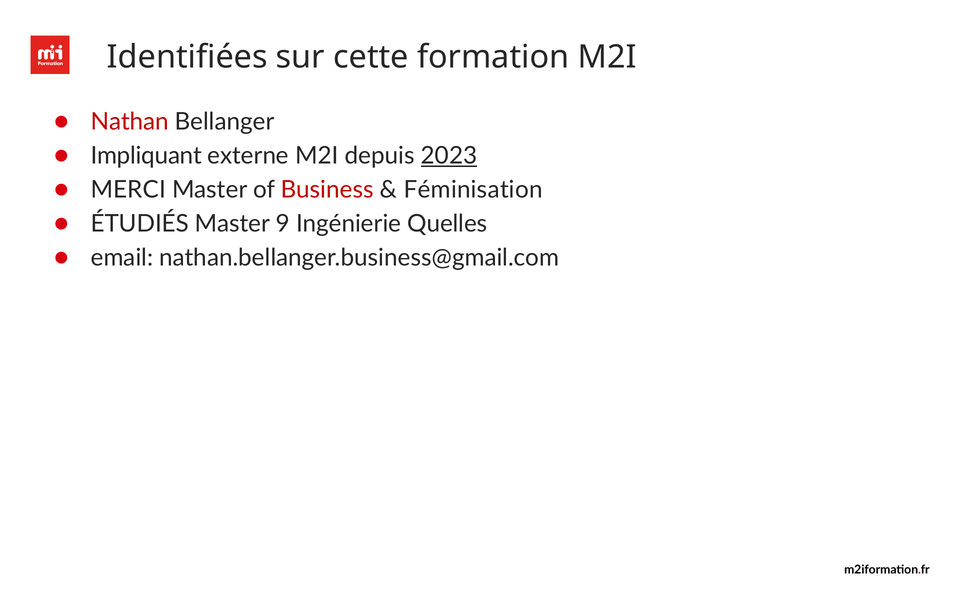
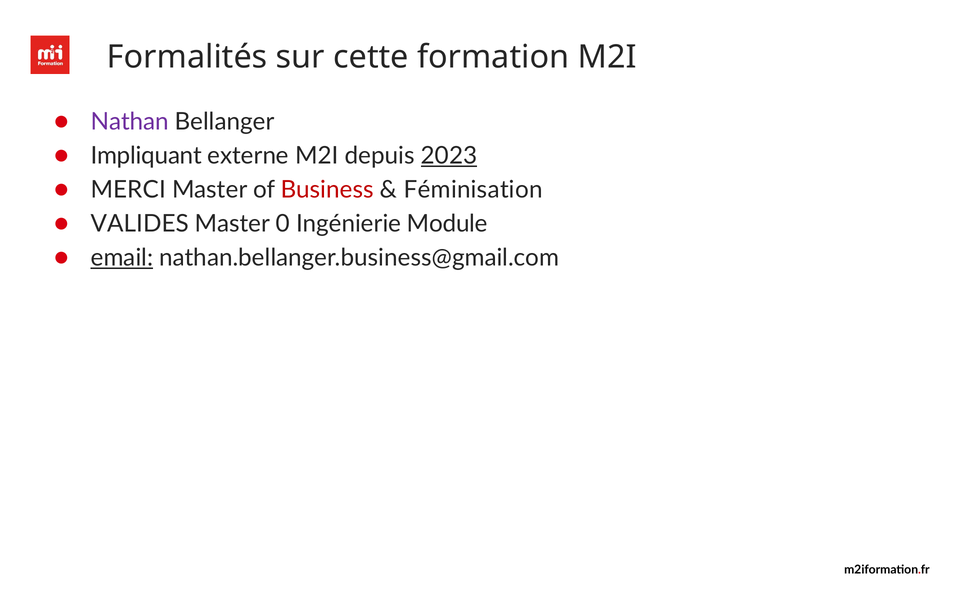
Identifiées: Identifiées -> Formalités (187, 57)
Nathan colour: red -> purple (130, 122)
ÉTUDIÉS: ÉTUDIÉS -> VALIDES (140, 224)
9: 9 -> 0 (283, 224)
Quelles: Quelles -> Module (447, 224)
email underline: none -> present (122, 258)
